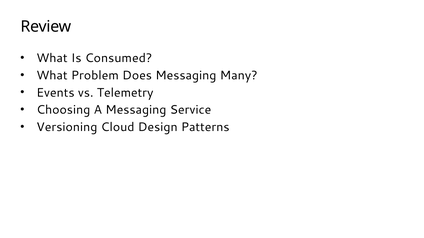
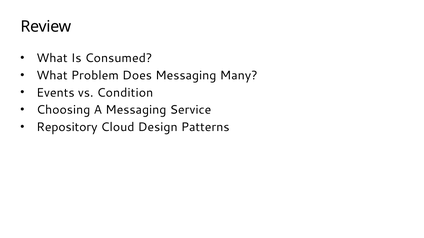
Telemetry: Telemetry -> Condition (125, 93)
Versioning: Versioning -> Repository (67, 127)
